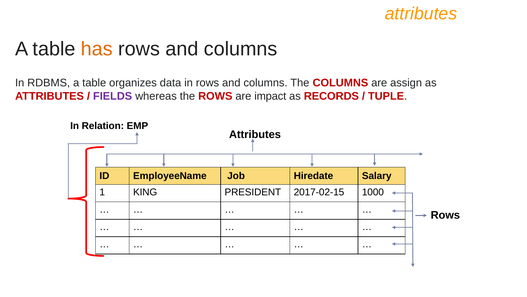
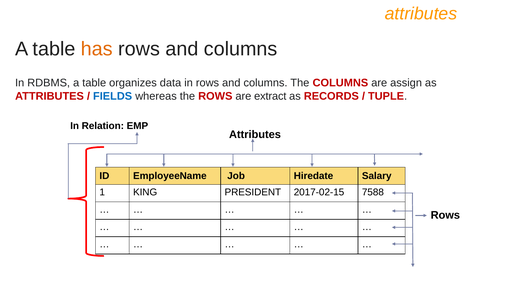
FIELDS colour: purple -> blue (113, 96)
impact: impact -> extract (270, 96)
1000: 1000 -> 7588 (373, 192)
